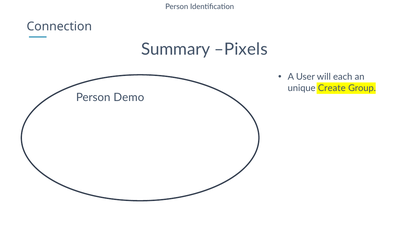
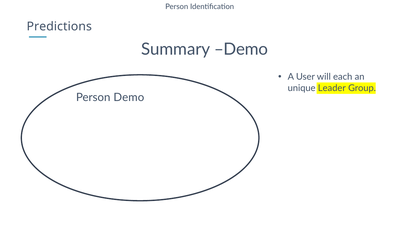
Connection: Connection -> Predictions (59, 27)
Summary Pixels: Pixels -> Demo (241, 50)
Create: Create -> Leader (332, 88)
